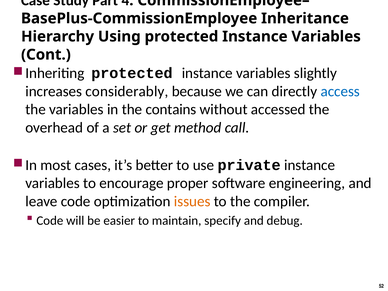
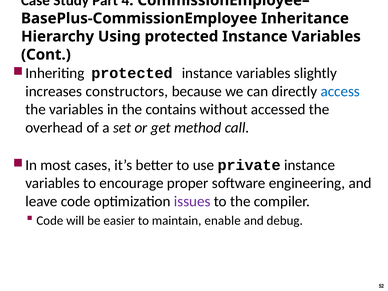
considerably: considerably -> constructors (127, 91)
issues colour: orange -> purple (192, 201)
specify: specify -> enable (223, 221)
